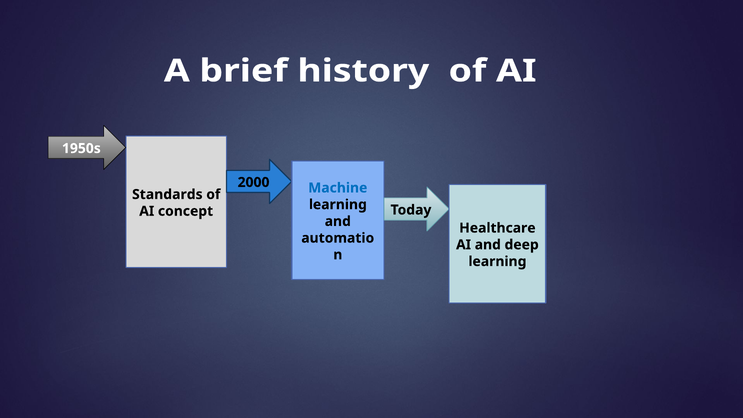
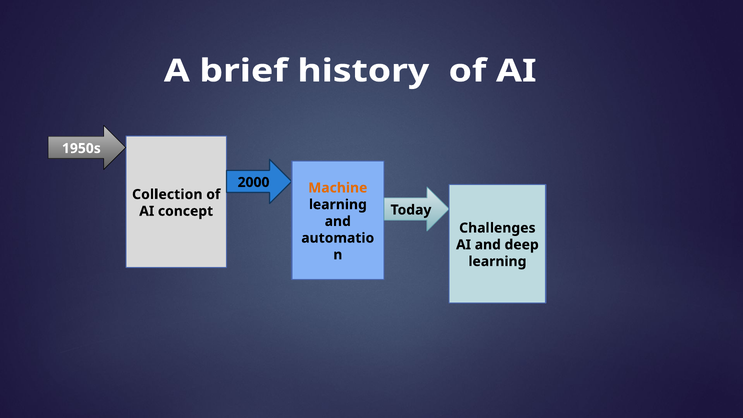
Machine colour: blue -> orange (338, 188)
Standards: Standards -> Collection (167, 194)
Healthcare: Healthcare -> Challenges (497, 228)
